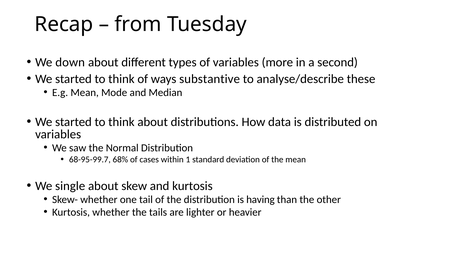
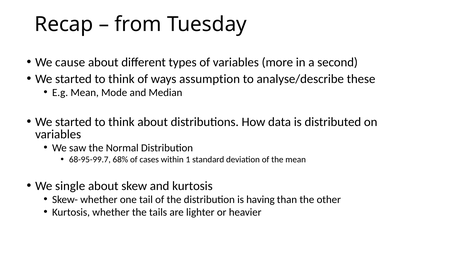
down: down -> cause (70, 62)
substantive: substantive -> assumption (210, 79)
